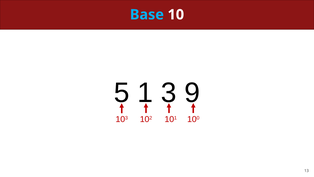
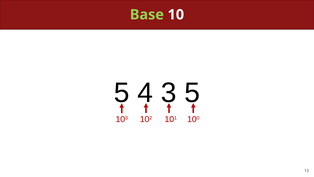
Base colour: light blue -> light green (147, 15)
1: 1 -> 4 (145, 93)
3 9: 9 -> 5 (192, 93)
